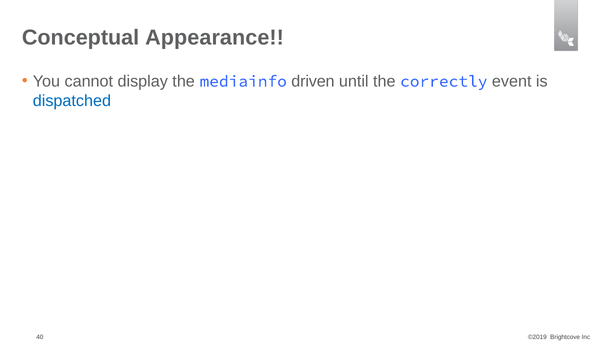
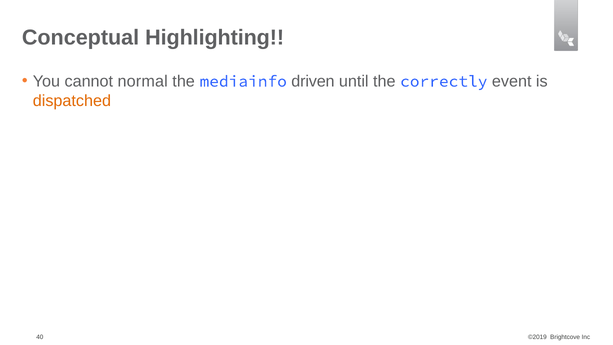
Appearance: Appearance -> Highlighting (215, 38)
display: display -> normal (143, 81)
dispatched colour: blue -> orange (72, 101)
